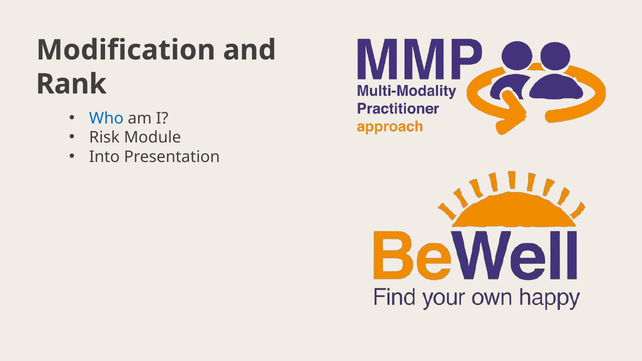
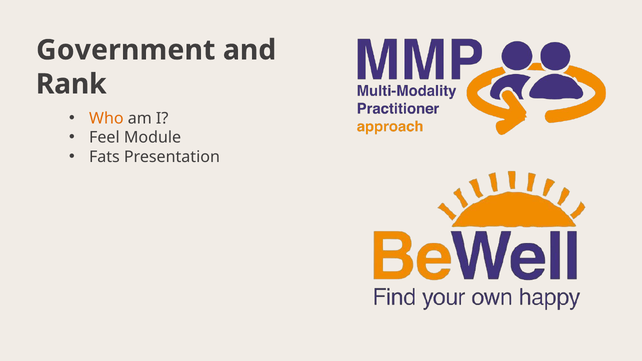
Modification: Modification -> Government (126, 50)
Who colour: blue -> orange (106, 118)
Risk: Risk -> Feel (104, 138)
Into: Into -> Fats (104, 157)
